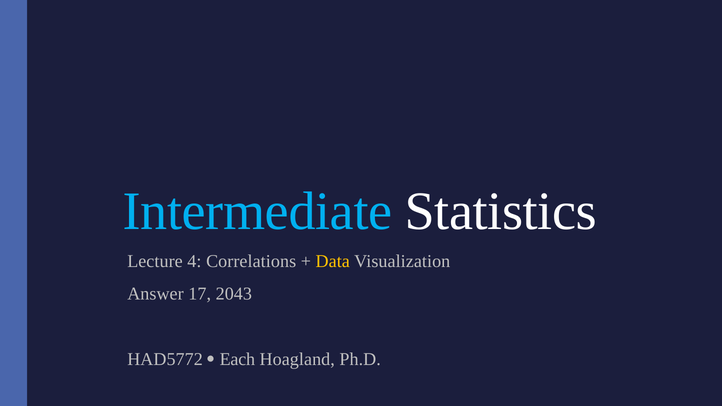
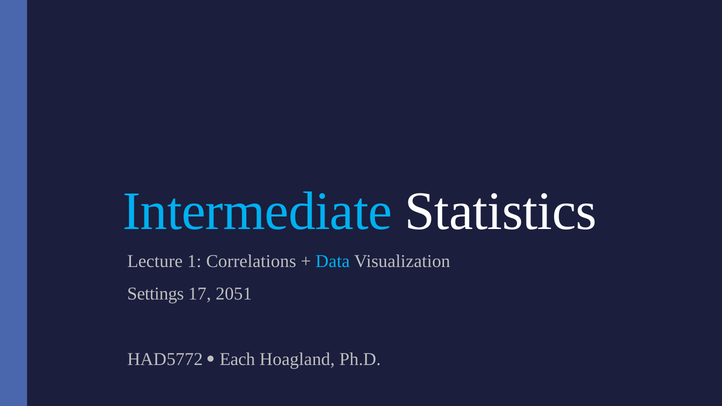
4: 4 -> 1 (194, 261)
Data colour: yellow -> light blue (333, 261)
Answer: Answer -> Settings (156, 294)
2043: 2043 -> 2051 (234, 294)
